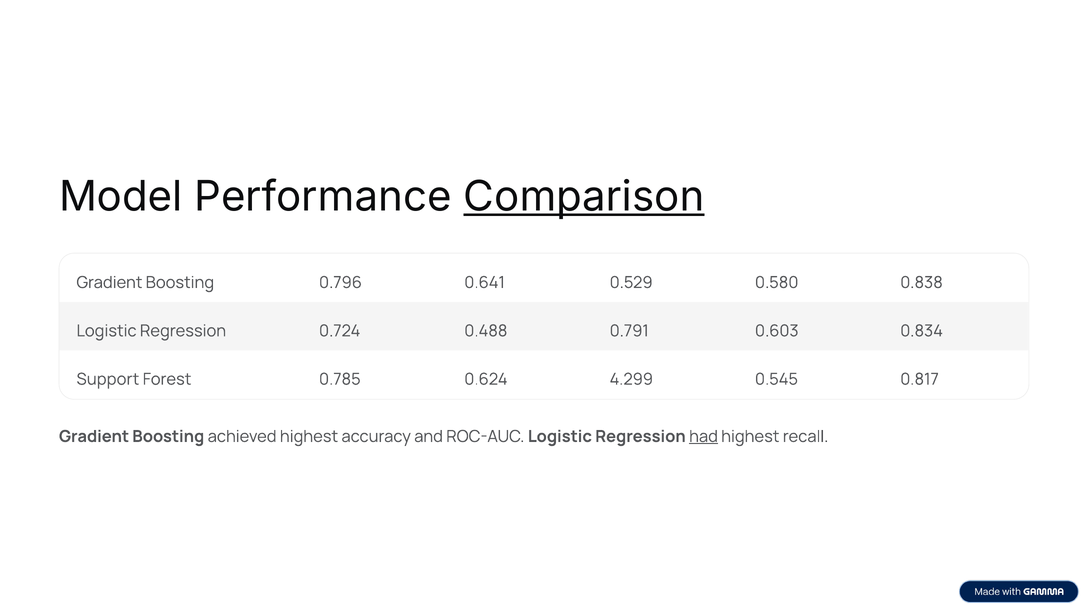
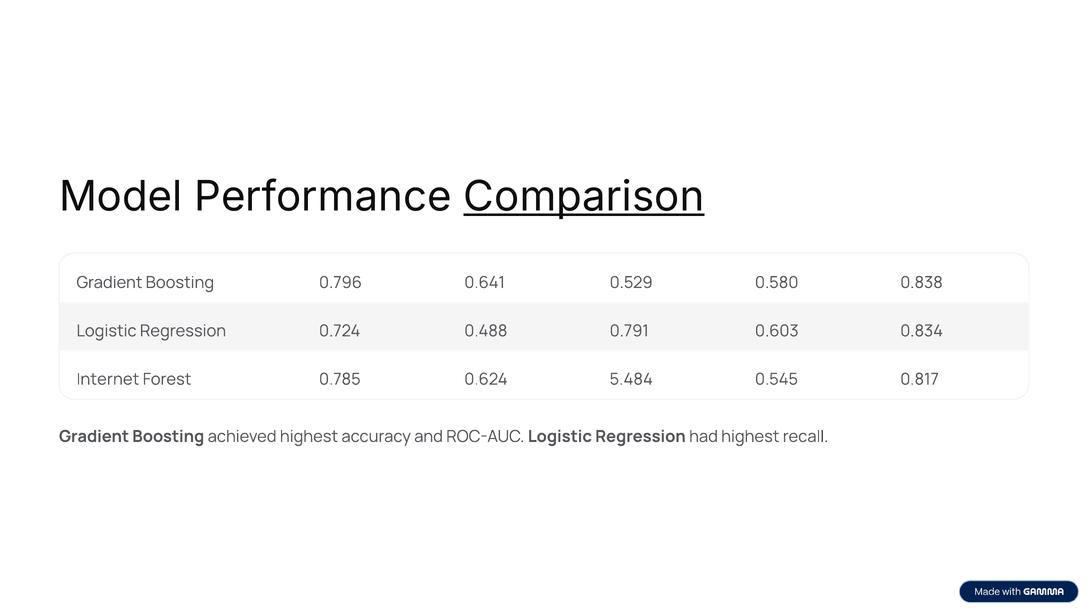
Support: Support -> Internet (108, 379)
4.299: 4.299 -> 5.484 (631, 379)
had underline: present -> none (704, 436)
